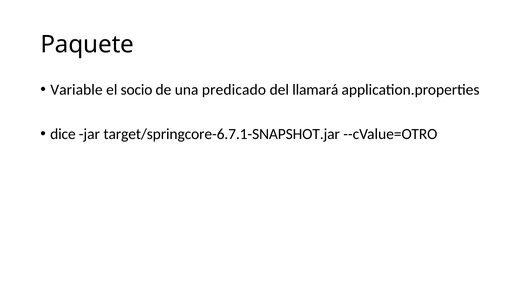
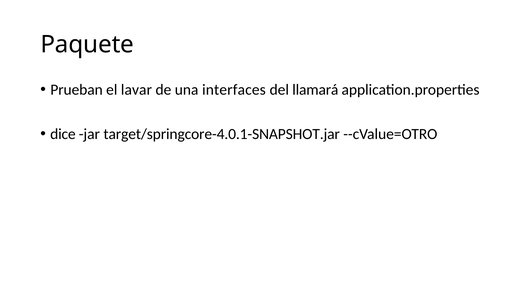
Variable: Variable -> Prueban (77, 90)
socio: socio -> lavar (136, 90)
predicado: predicado -> interfaces (234, 90)
target/springcore-6.7.1-SNAPSHOT.jar: target/springcore-6.7.1-SNAPSHOT.jar -> target/springcore-4.0.1-SNAPSHOT.jar (222, 134)
